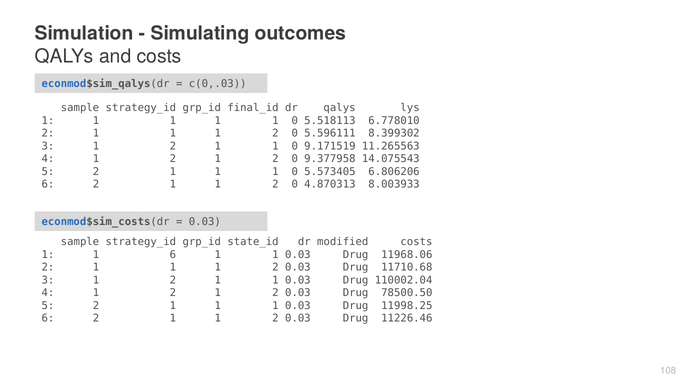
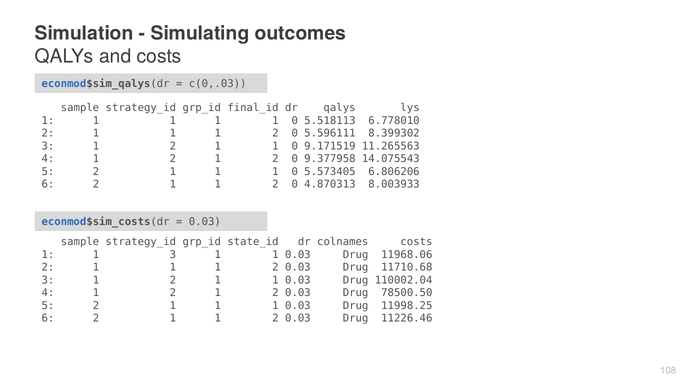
modified: modified -> colnames (343, 242)
1 6: 6 -> 3 (173, 255)
